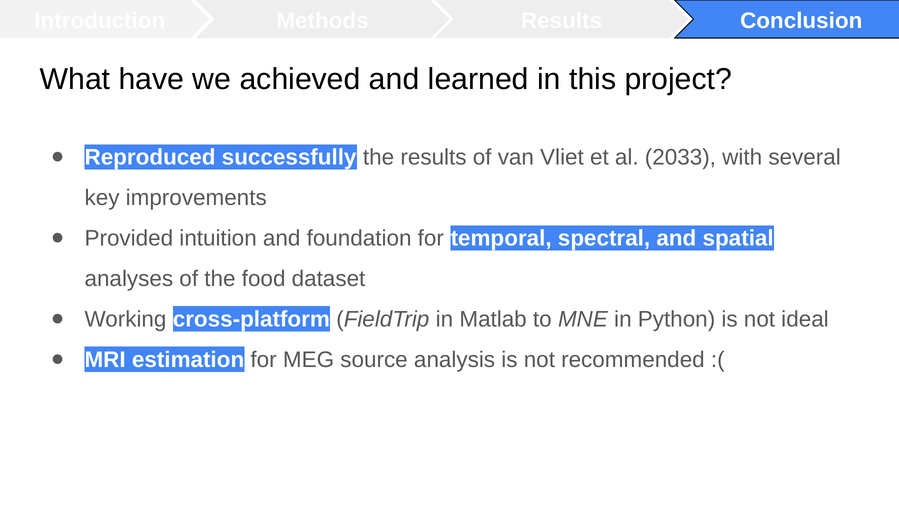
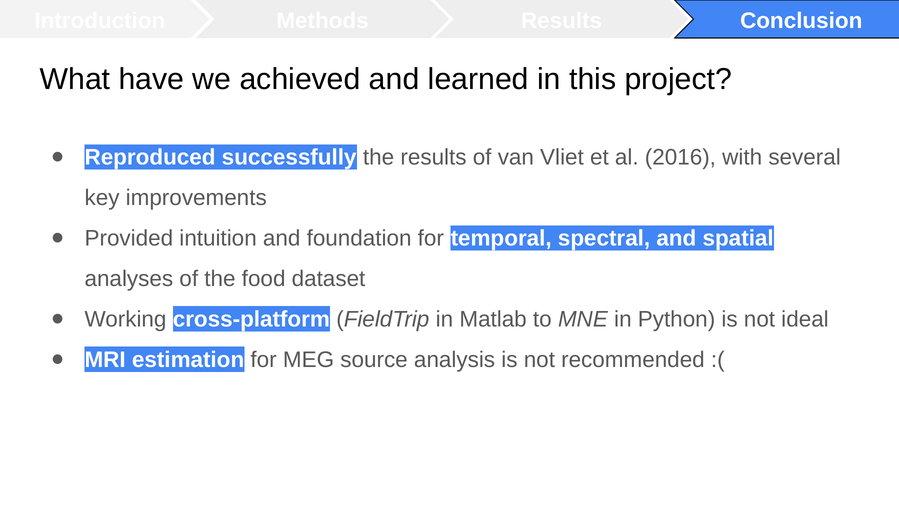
2033: 2033 -> 2016 (680, 157)
